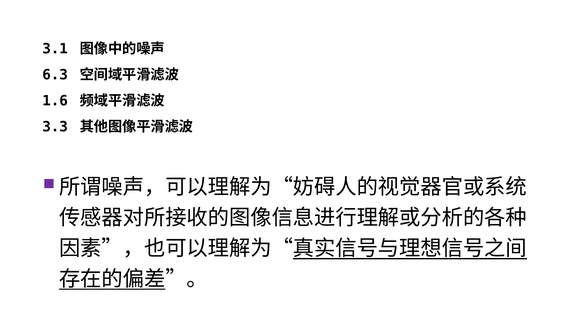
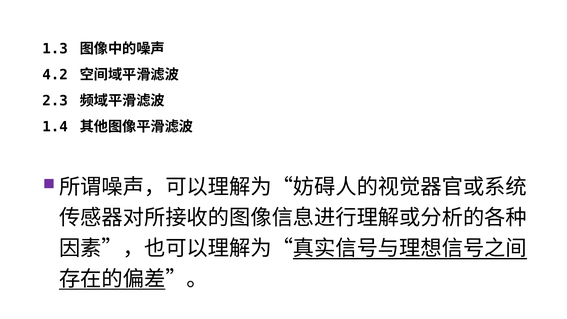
3.1: 3.1 -> 1.3 (55, 49)
6.3: 6.3 -> 4.2 (55, 75)
1.6: 1.6 -> 2.3 (55, 101)
3.3: 3.3 -> 1.4 (55, 127)
